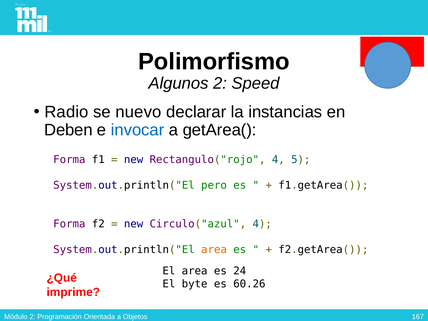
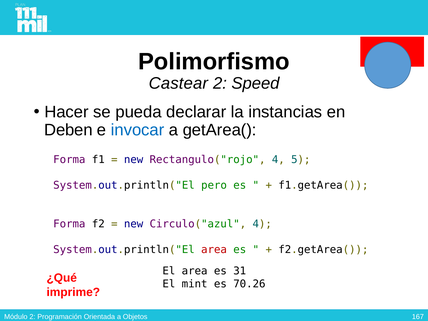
Algunos: Algunos -> Castear (178, 83)
Radio: Radio -> Hacer (67, 112)
nuevo: nuevo -> pueda (139, 112)
area colour: orange -> red (214, 250)
24: 24 -> 31 (240, 271)
byte: byte -> mint (195, 284)
60.26: 60.26 -> 70.26 (249, 284)
